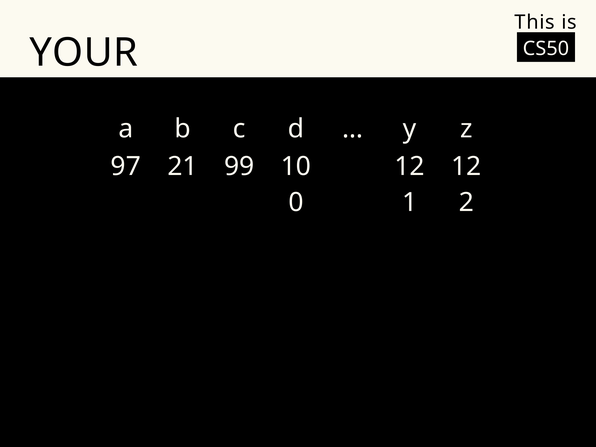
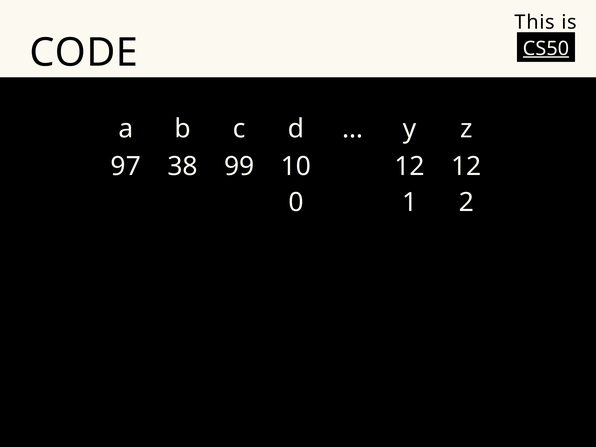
YOUR: YOUR -> CODE (84, 53)
CS50 underline: none -> present (546, 48)
21: 21 -> 38 (183, 166)
